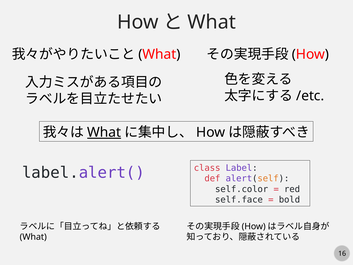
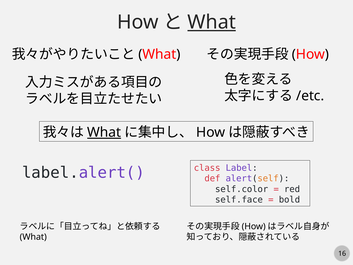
What underline: none -> present (212, 22)
